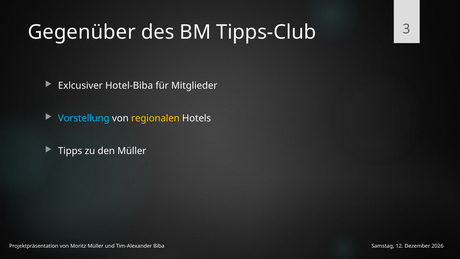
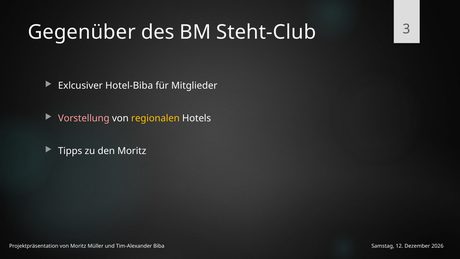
Tipps-Club: Tipps-Club -> Steht-Club (266, 32)
Vorstellung colour: light blue -> pink (84, 118)
den Müller: Müller -> Moritz (132, 151)
